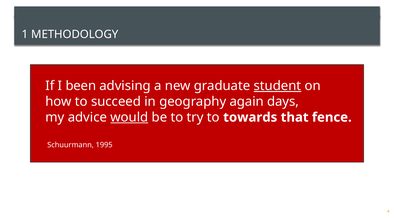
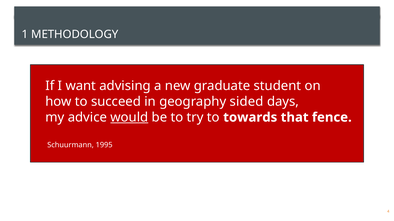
been: been -> want (81, 86)
student underline: present -> none (277, 86)
again: again -> sided (247, 102)
